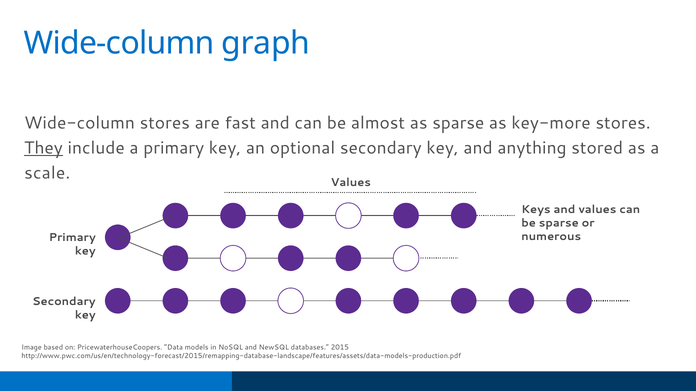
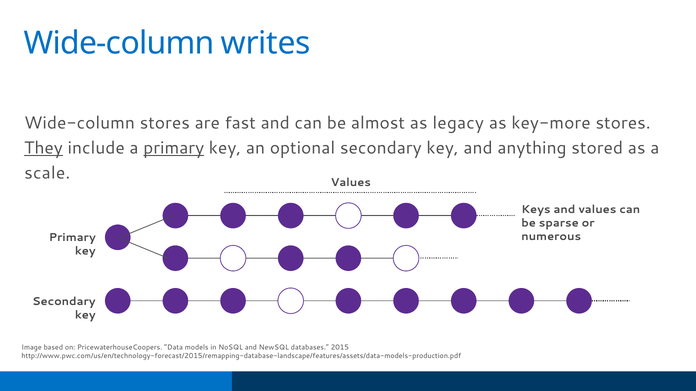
graph: graph -> writes (266, 43)
as sparse: sparse -> legacy (458, 123)
primary underline: none -> present (174, 148)
